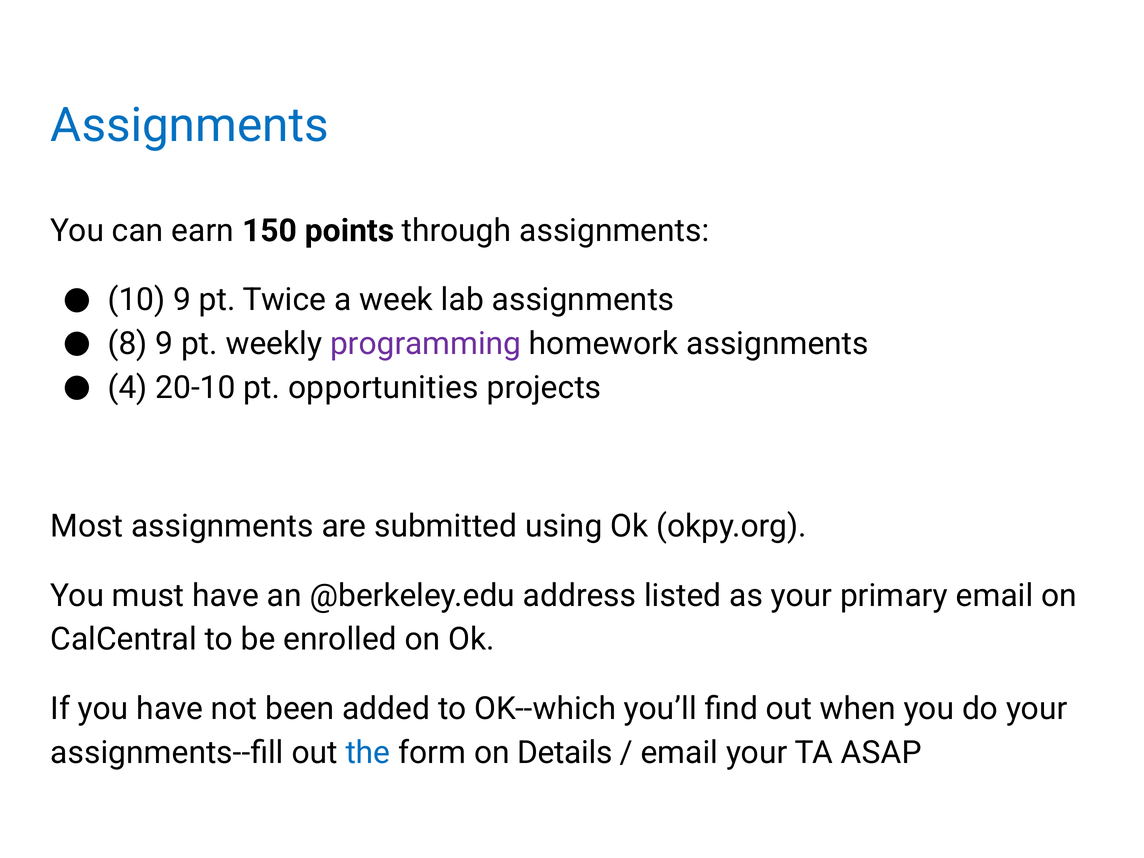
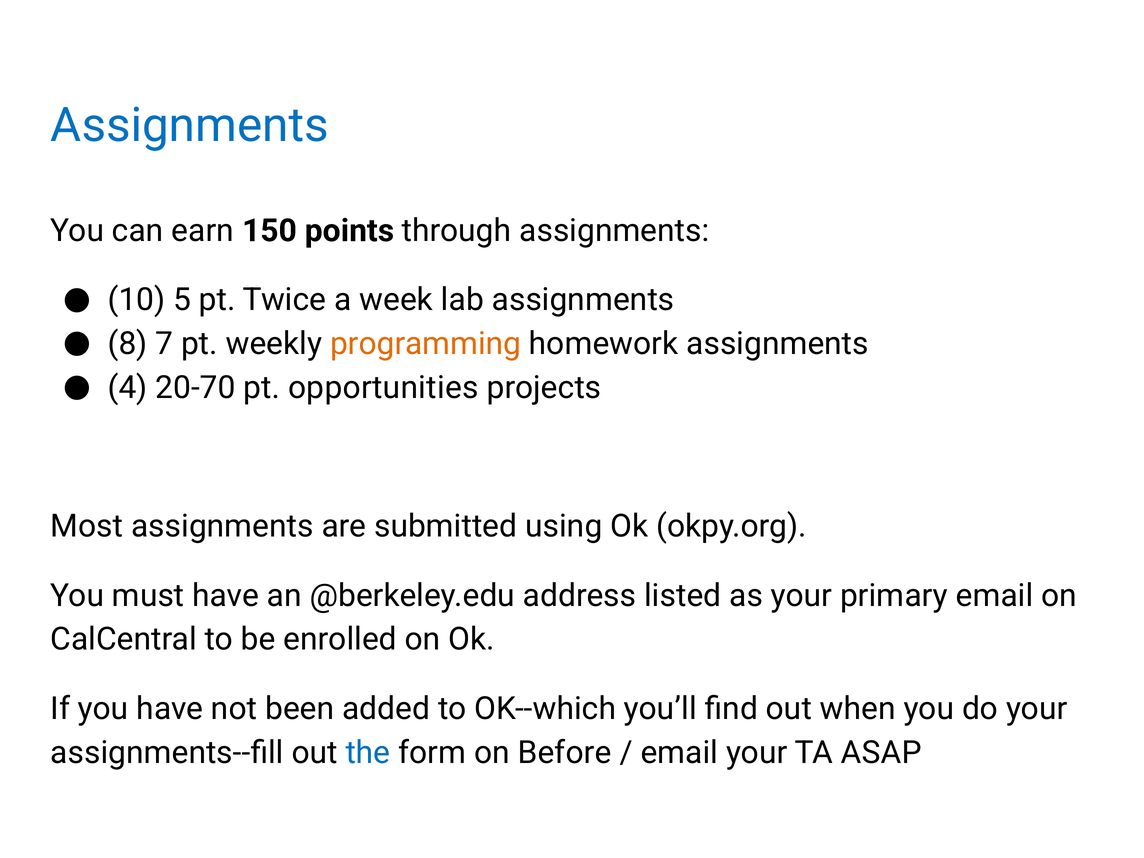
10 9: 9 -> 5 (182, 300)
8 9: 9 -> 7 (164, 344)
programming colour: purple -> orange (426, 344)
20-10: 20-10 -> 20-70 (195, 388)
Details: Details -> Before (565, 753)
